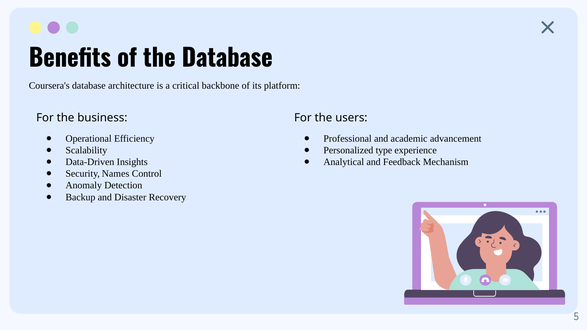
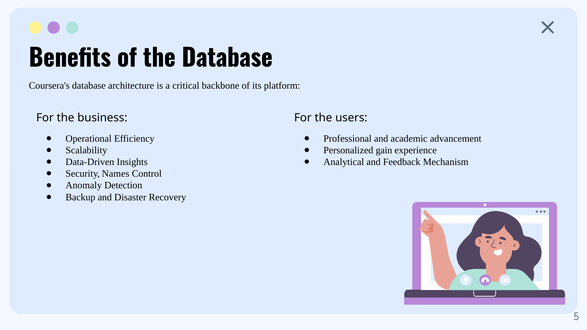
type: type -> gain (384, 150)
